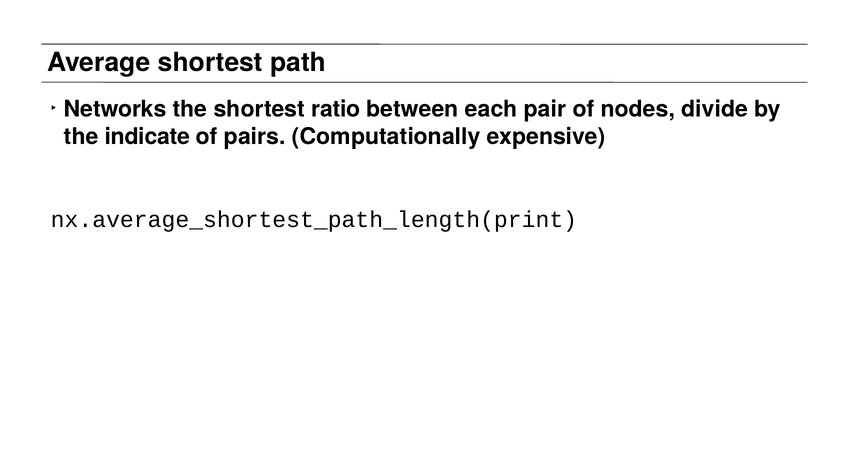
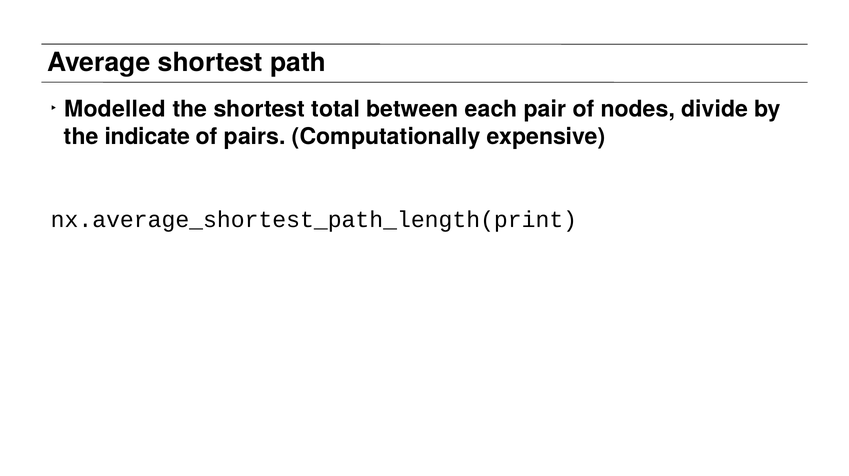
Networks: Networks -> Modelled (115, 109)
ratio: ratio -> total (336, 109)
